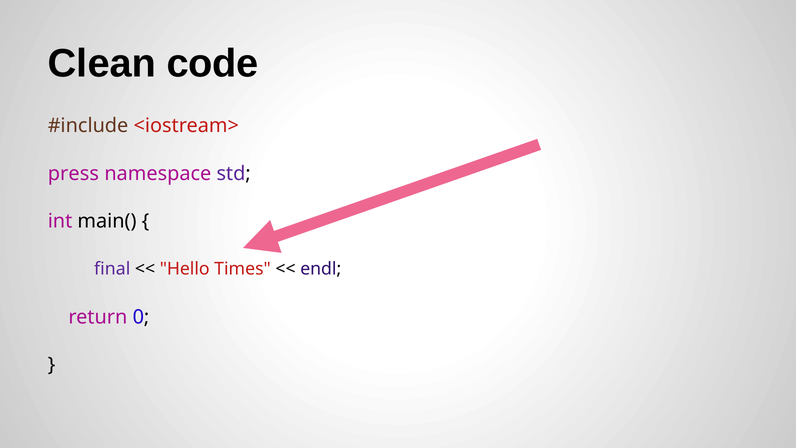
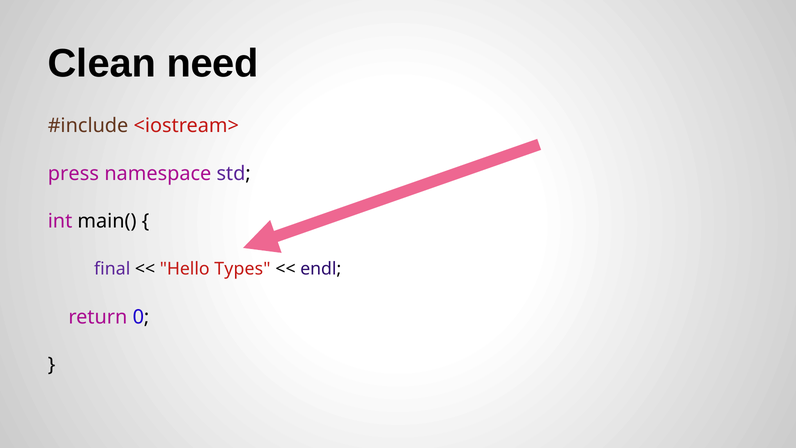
code: code -> need (213, 63)
Times: Times -> Types (242, 269)
